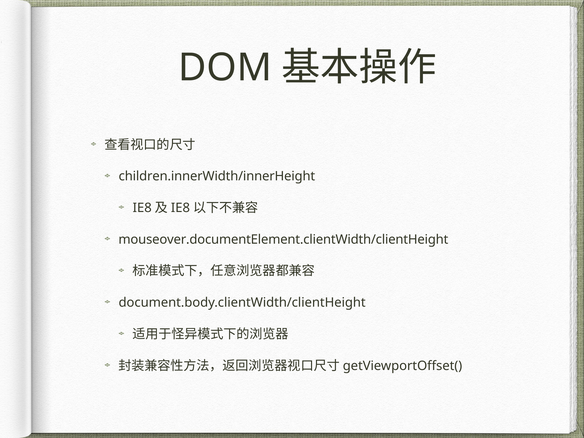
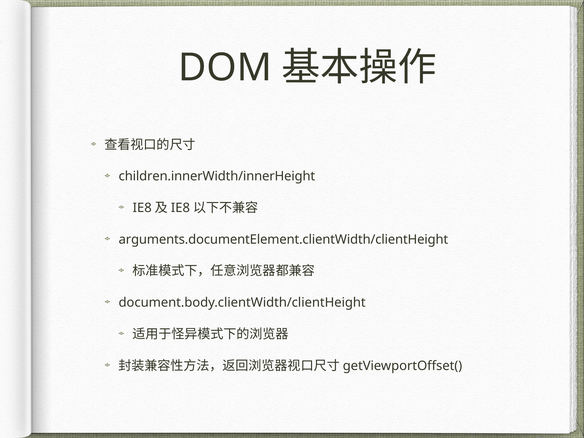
mouseover.documentElement.clientWidth/clientHeight: mouseover.documentElement.clientWidth/clientHeight -> arguments.documentElement.clientWidth/clientHeight (283, 239)
